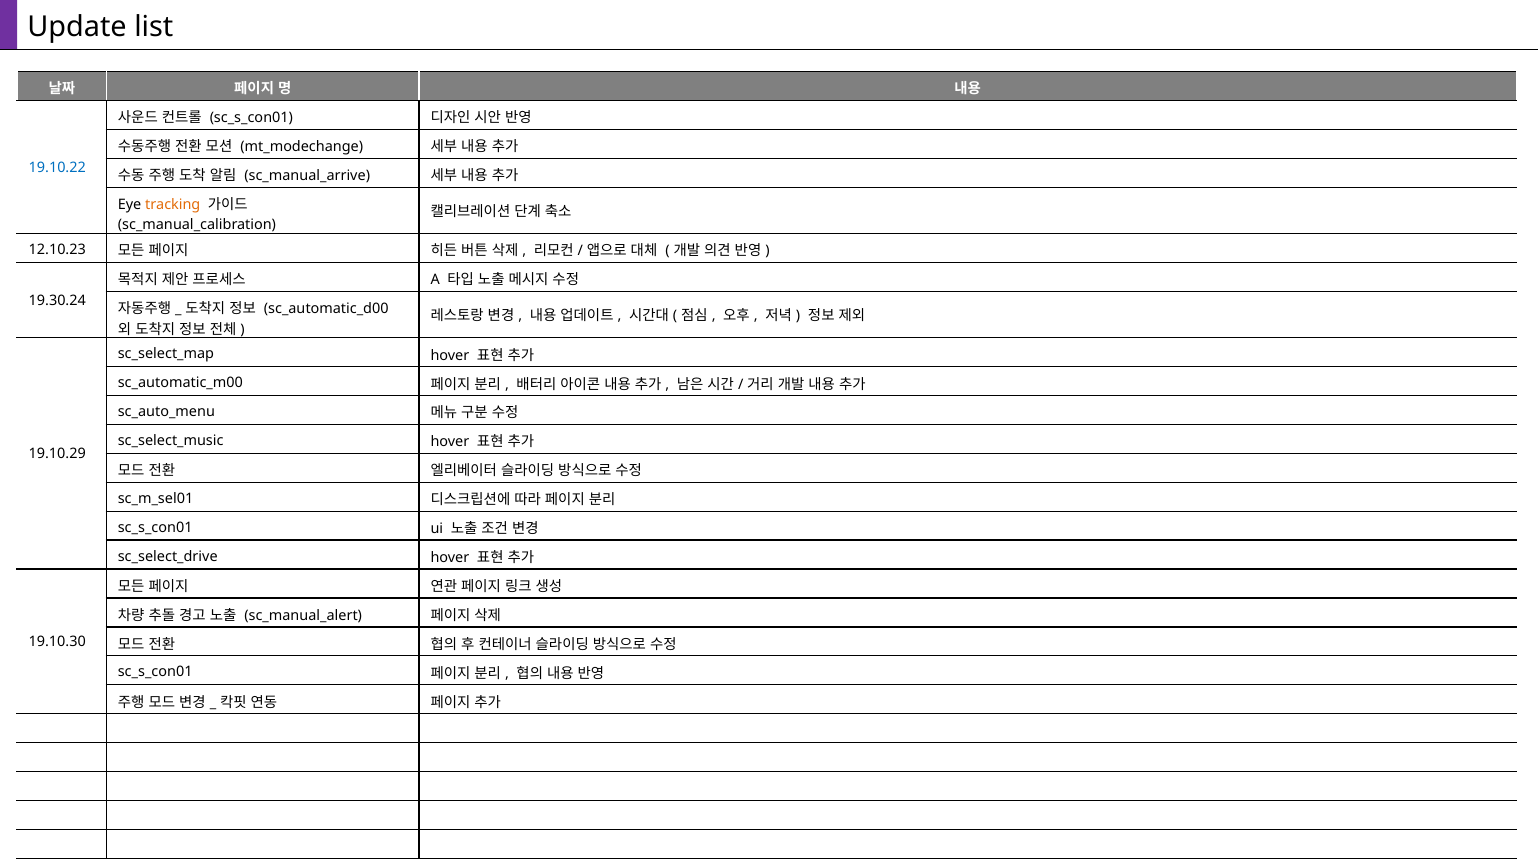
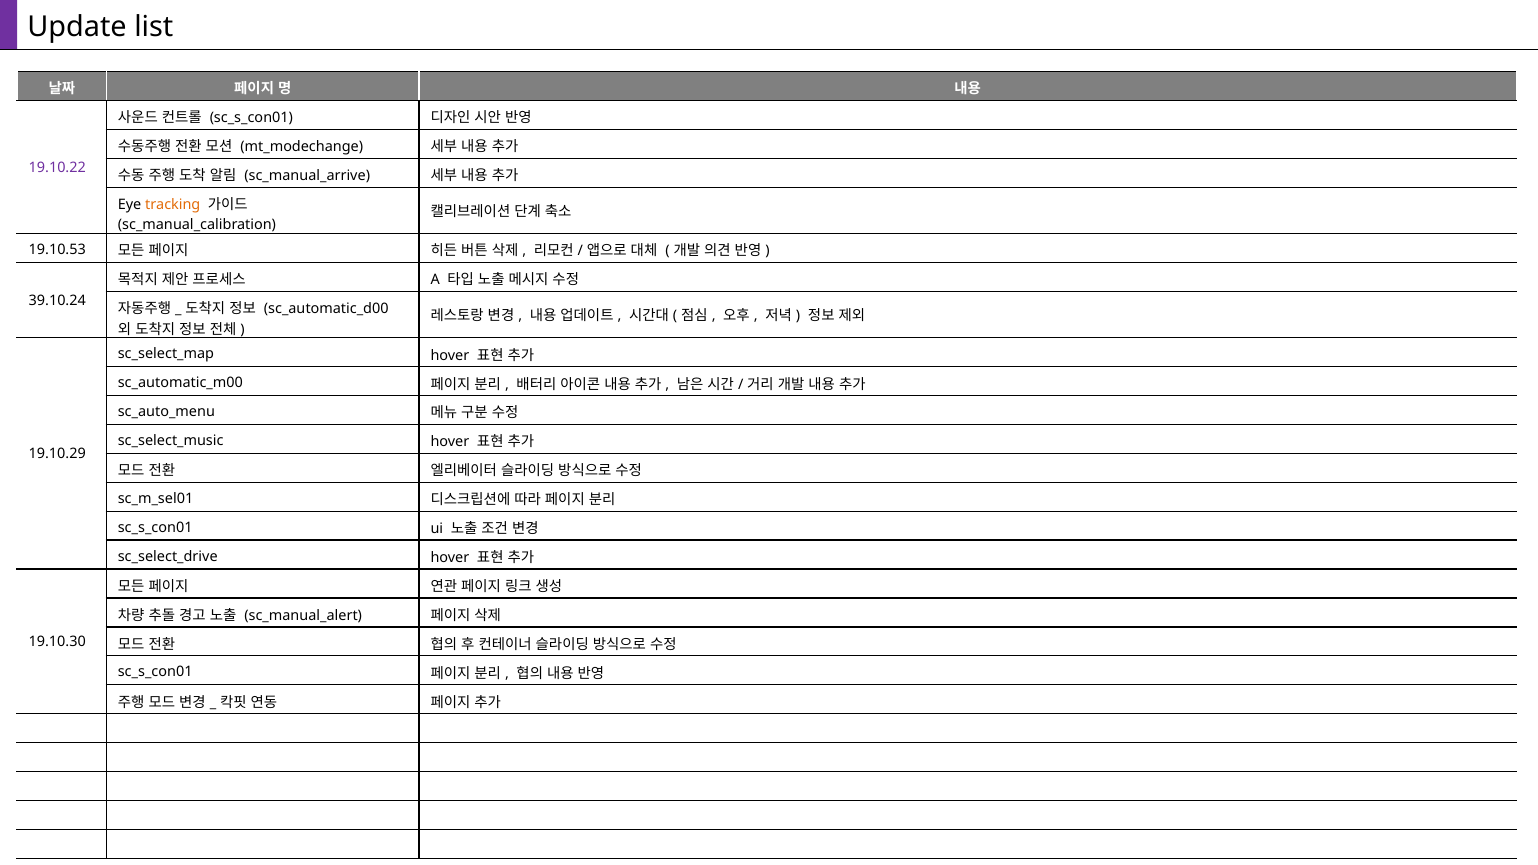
19.10.22 colour: blue -> purple (57, 168)
12.10.23: 12.10.23 -> 19.10.53 (57, 250)
19.30.24: 19.30.24 -> 39.10.24 (57, 301)
